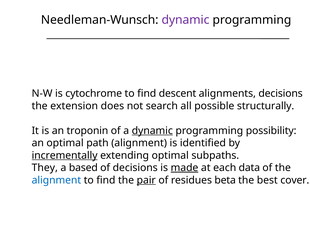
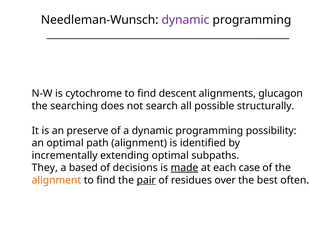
alignments decisions: decisions -> glucagon (281, 94)
extension: extension -> searching (74, 106)
troponin: troponin -> preserve (87, 131)
dynamic underline: present -> none (152, 131)
incrementally underline: present -> none (65, 156)
data: data -> case (249, 168)
alignment colour: blue -> orange (56, 180)
beta: beta -> over (225, 180)
cover: cover -> often (295, 180)
